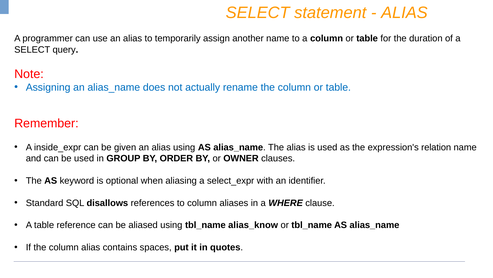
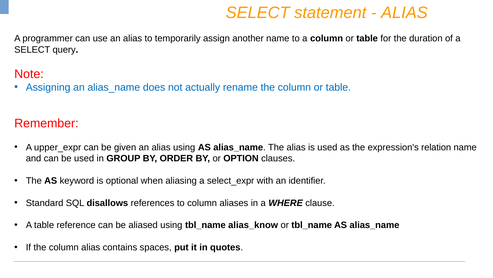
inside_expr: inside_expr -> upper_expr (58, 147)
OWNER: OWNER -> OPTION (241, 158)
